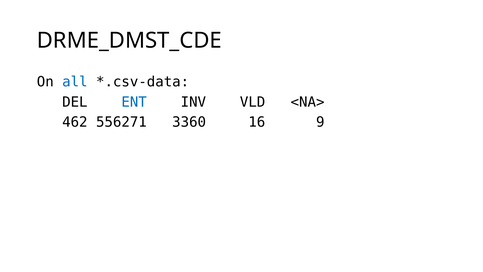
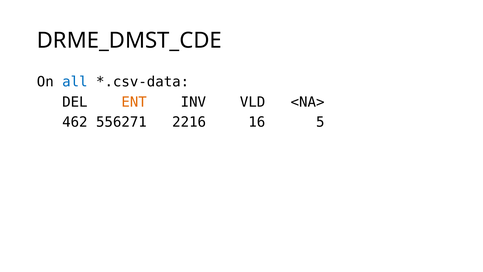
ENT colour: blue -> orange (134, 102)
3360: 3360 -> 2216 (189, 122)
9: 9 -> 5 (320, 122)
